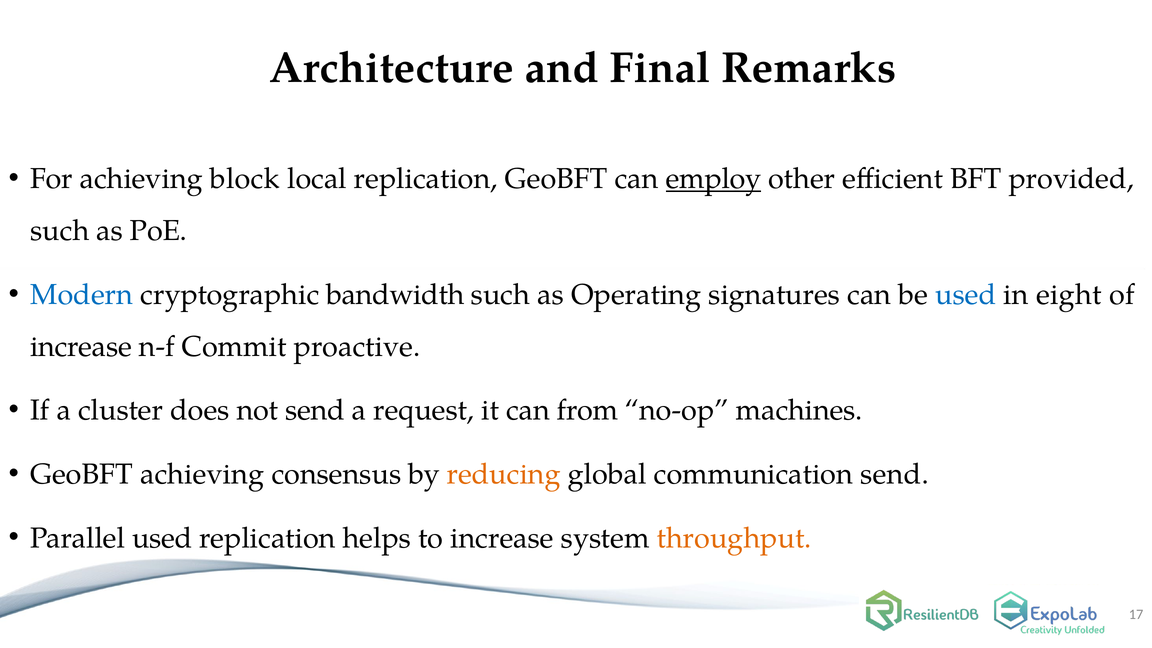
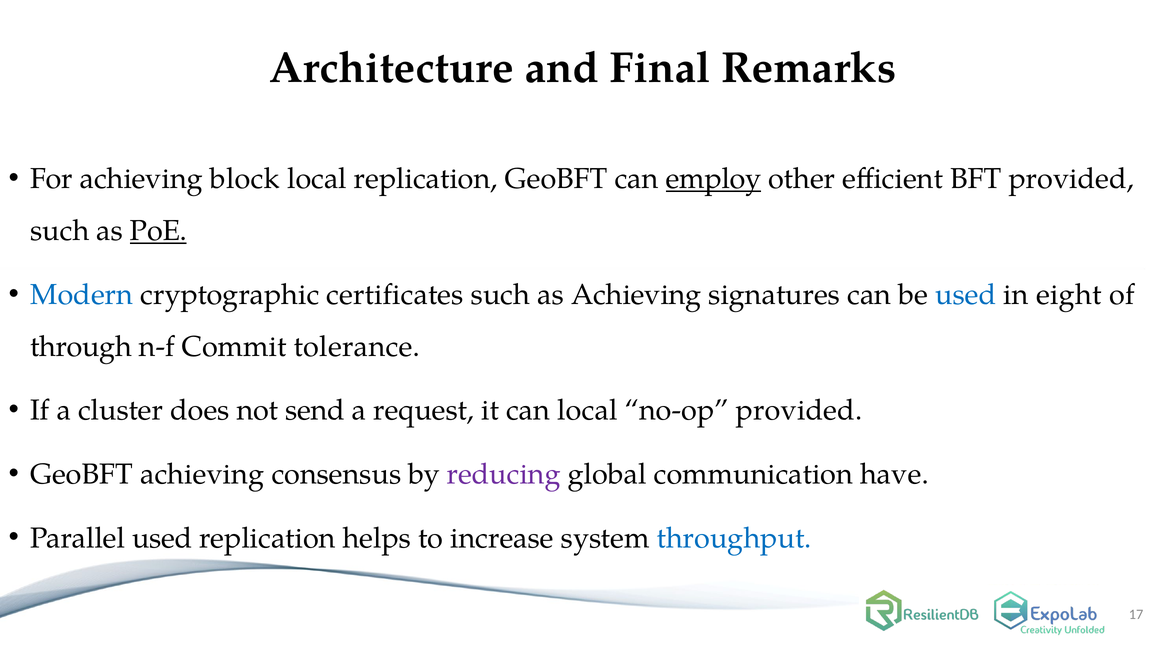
PoE underline: none -> present (159, 231)
bandwidth: bandwidth -> certificates (395, 295)
as Operating: Operating -> Achieving (636, 295)
increase: increase -> through (81, 346)
proactive: proactive -> tolerance (357, 346)
can from: from -> local (587, 410)
no-op machines: machines -> provided (799, 410)
reducing colour: orange -> purple (504, 474)
communication send: send -> have (894, 474)
throughput colour: orange -> blue (734, 538)
